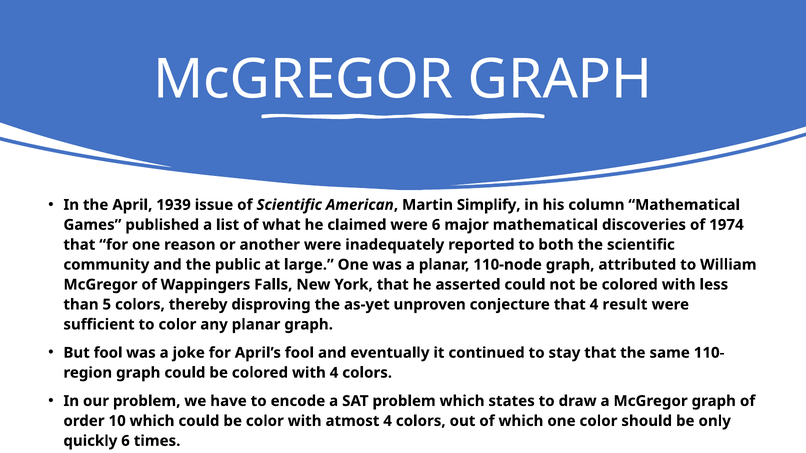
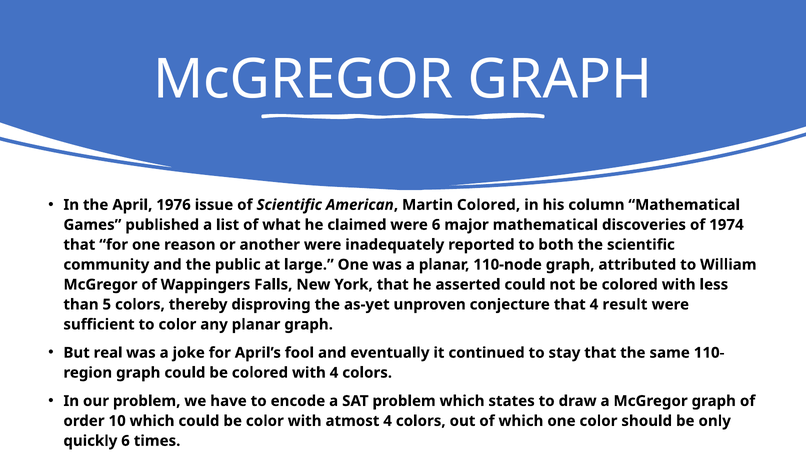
1939: 1939 -> 1976 (174, 205)
Martin Simplify: Simplify -> Colored (489, 205)
But fool: fool -> real (108, 353)
